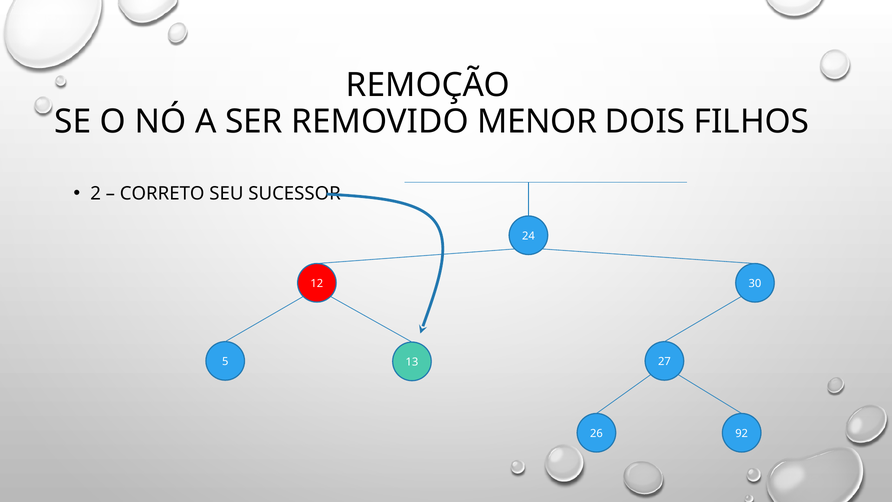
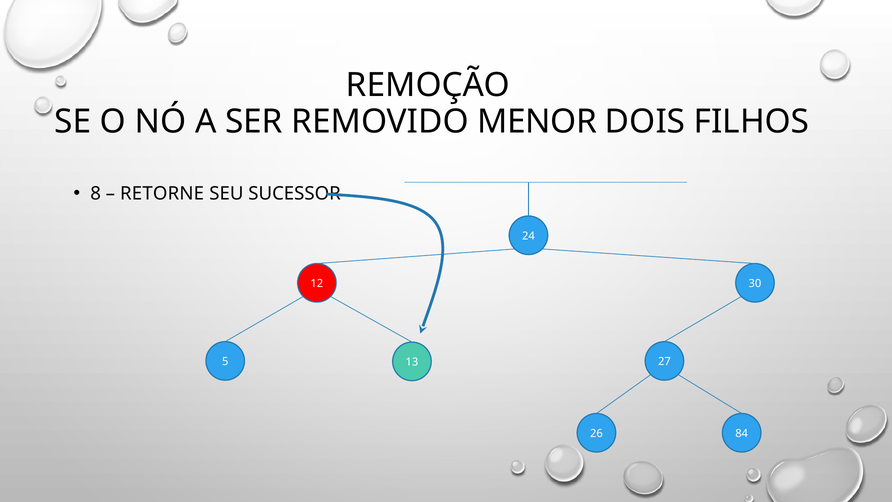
2: 2 -> 8 (96, 193)
CORRETO: CORRETO -> RETORNE (162, 193)
92: 92 -> 84 (742, 433)
